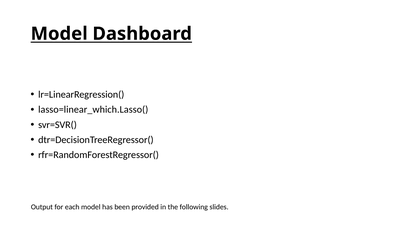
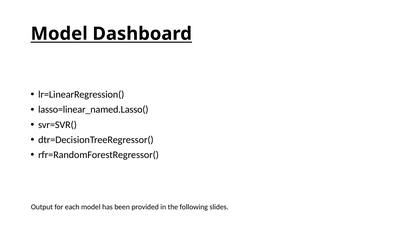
lasso=linear_which.Lasso(: lasso=linear_which.Lasso( -> lasso=linear_named.Lasso( (93, 110)
